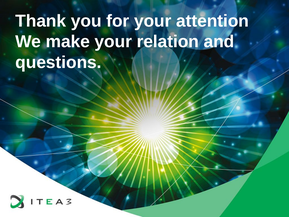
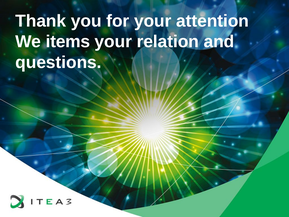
make: make -> items (68, 42)
